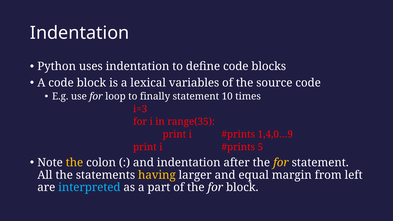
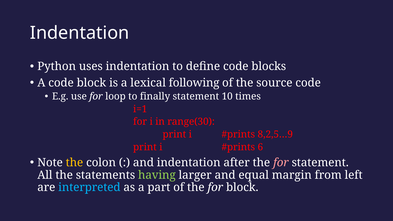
variables: variables -> following (194, 83)
i=3: i=3 -> i=1 (140, 109)
range(35: range(35 -> range(30 (191, 122)
1,4,0…9: 1,4,0…9 -> 8,2,5…9 (275, 134)
5: 5 -> 6 (260, 147)
for colour: yellow -> pink (281, 163)
having colour: yellow -> light green (157, 175)
